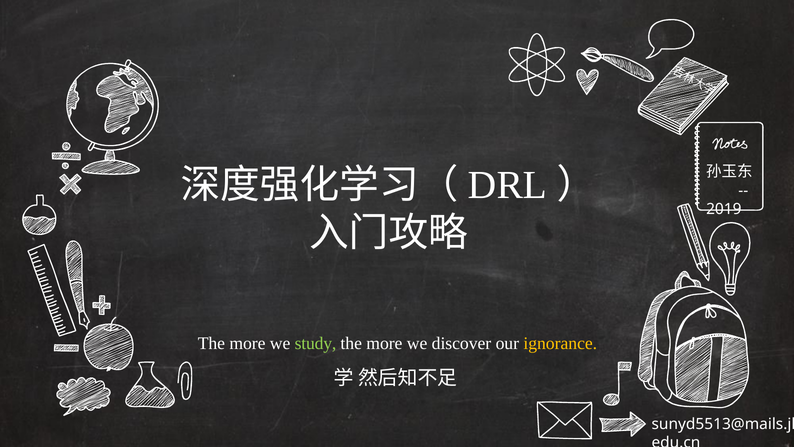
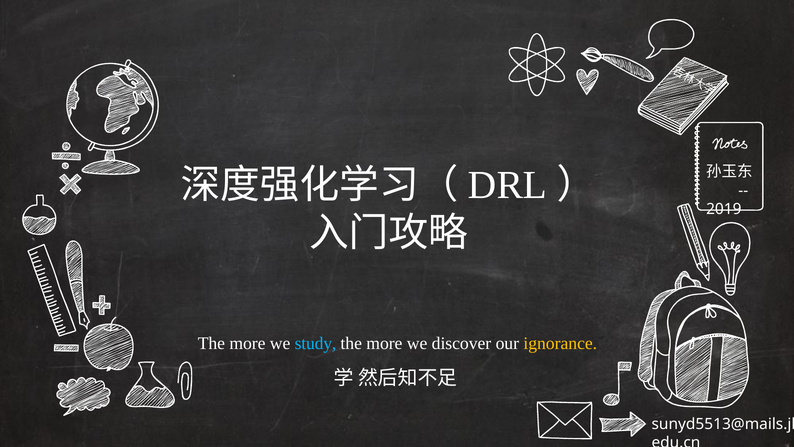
study colour: light green -> light blue (316, 343)
